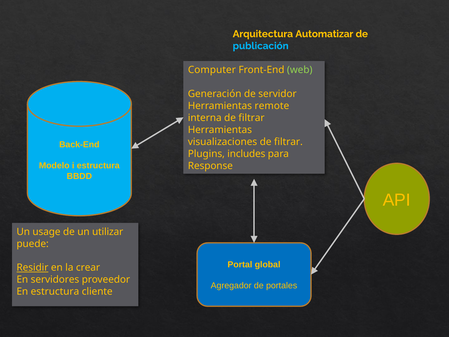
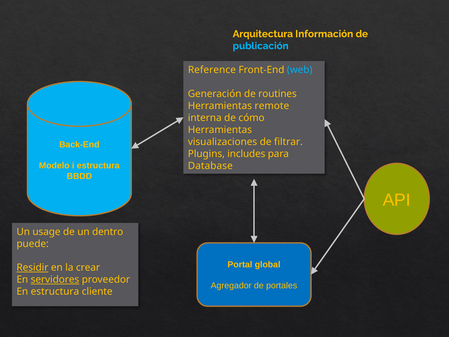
Automatizar: Automatizar -> Información (324, 34)
Computer: Computer -> Reference (212, 70)
web colour: light green -> light blue (300, 70)
servidor: servidor -> routines (278, 94)
interna de filtrar: filtrar -> cómo (252, 118)
Response: Response -> Database (210, 166)
utilizar: utilizar -> dentro (108, 232)
servidores underline: none -> present (55, 279)
